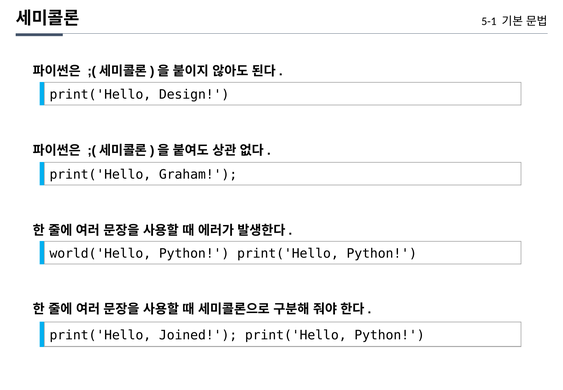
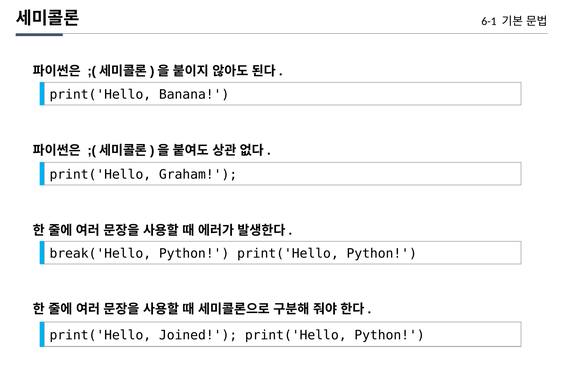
5-1: 5-1 -> 6-1 (489, 21)
Design: Design -> Banana (194, 95)
world('Hello: world('Hello -> break('Hello (100, 253)
